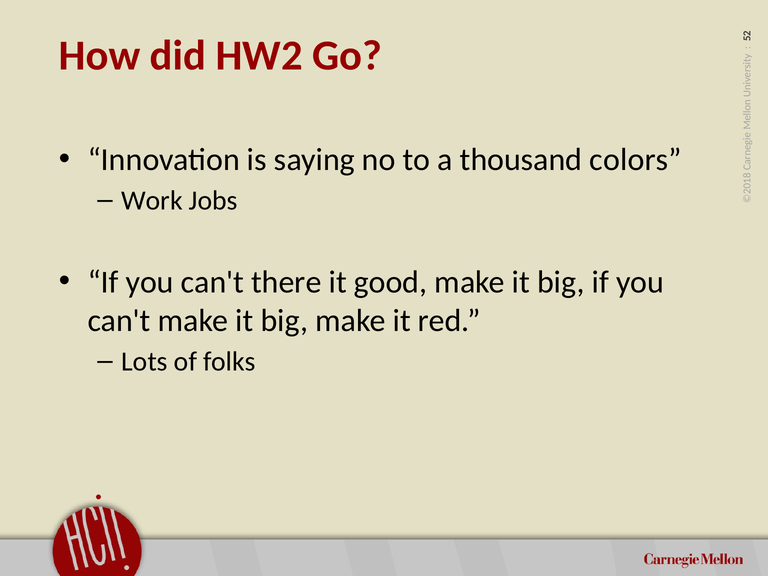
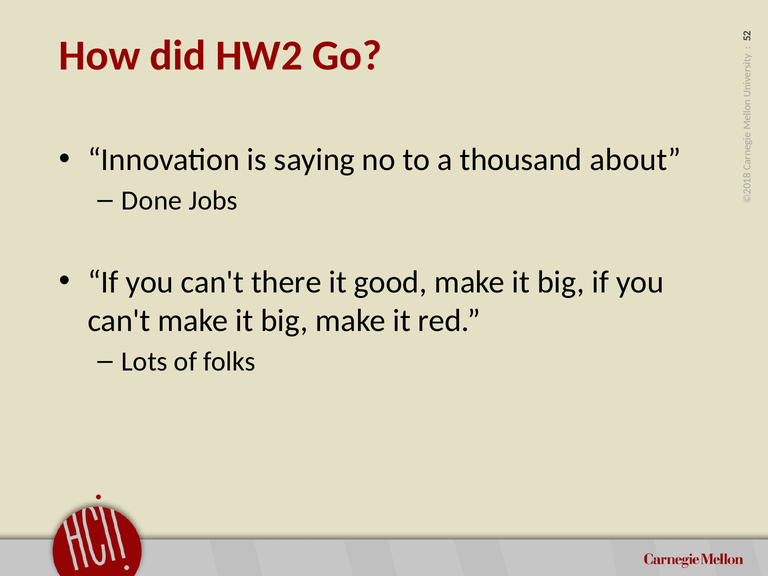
colors: colors -> about (636, 160)
Work: Work -> Done (152, 201)
